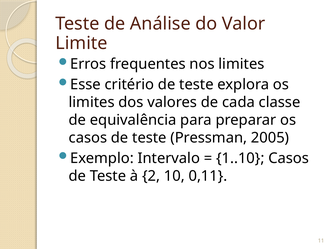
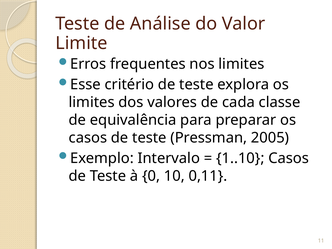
2: 2 -> 0 (151, 176)
